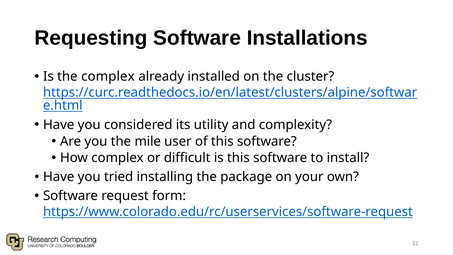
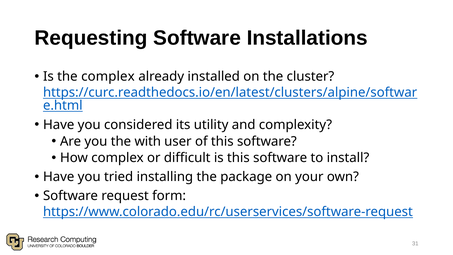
mile: mile -> with (148, 141)
